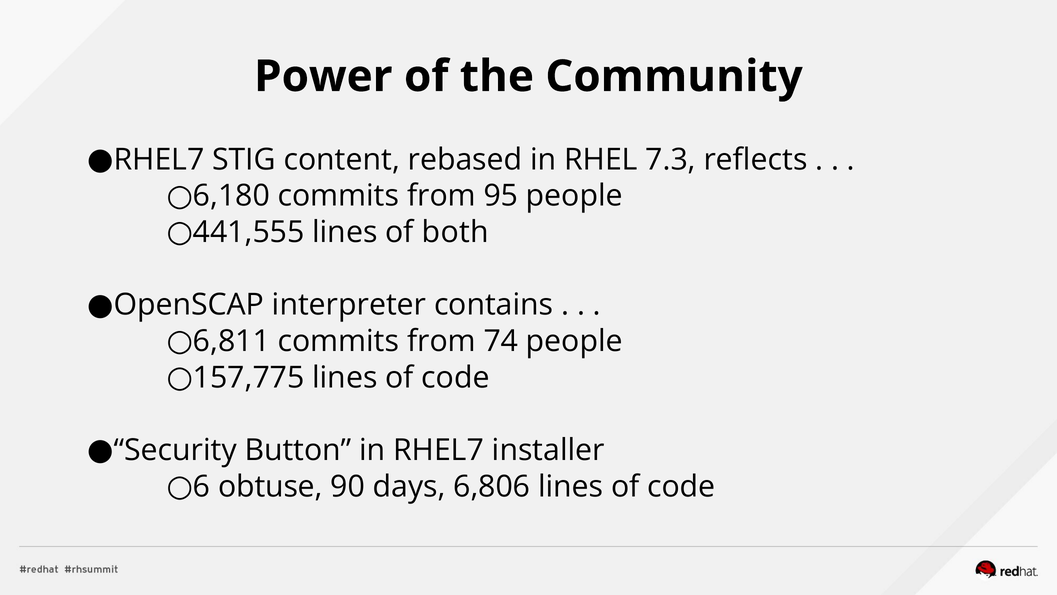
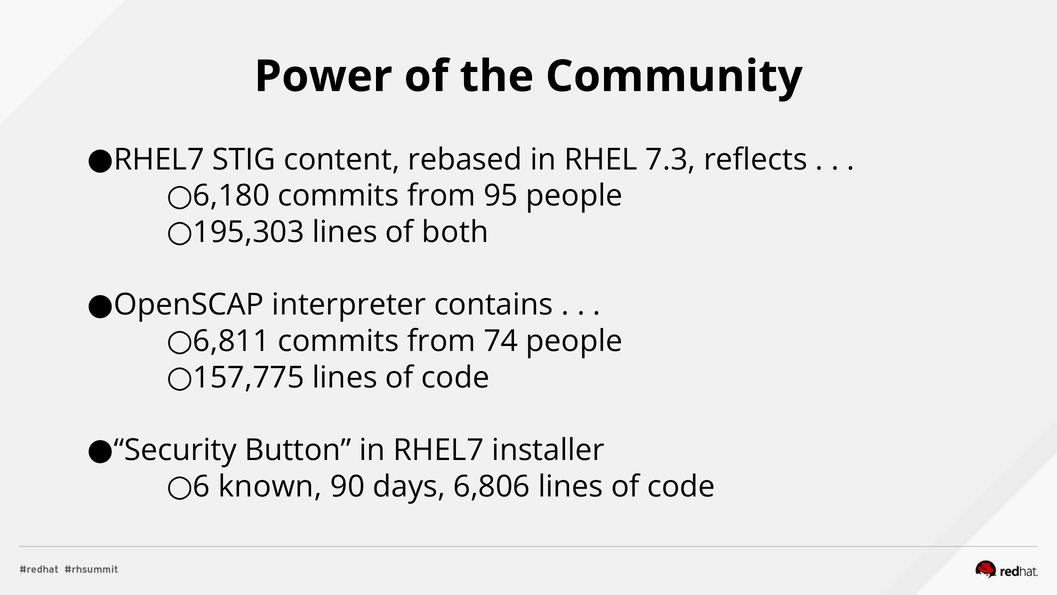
441,555: 441,555 -> 195,303 (249, 232)
obtuse: obtuse -> known (270, 486)
